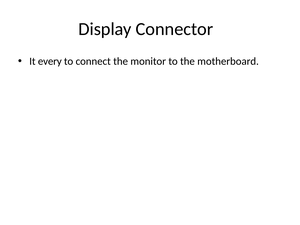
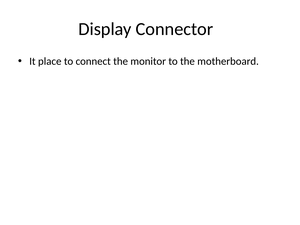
every: every -> place (50, 61)
